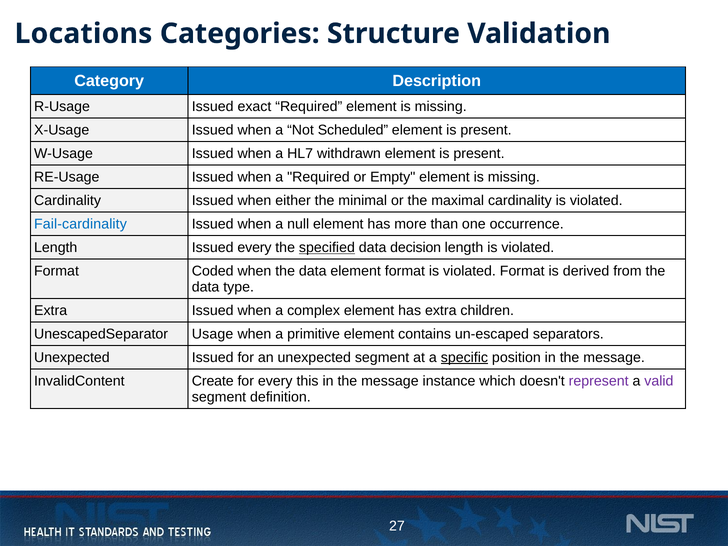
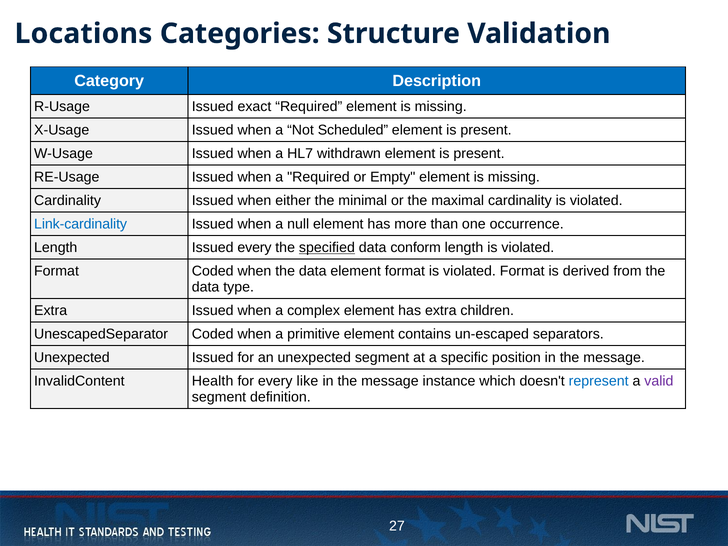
Fail-cardinality: Fail-cardinality -> Link-cardinality (81, 224)
decision: decision -> conform (416, 248)
UnescapedSeparator Usage: Usage -> Coded (213, 334)
specific underline: present -> none (464, 358)
Create: Create -> Health (213, 381)
this: this -> like (307, 381)
represent colour: purple -> blue (599, 381)
